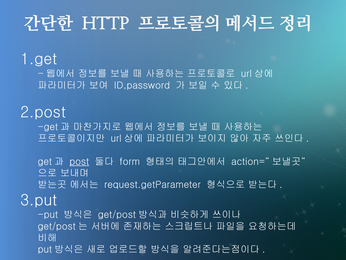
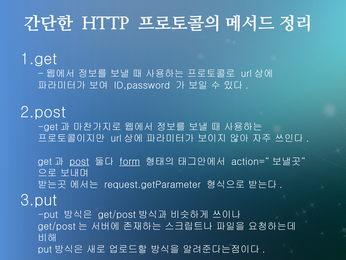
form underline: none -> present (130, 161)
